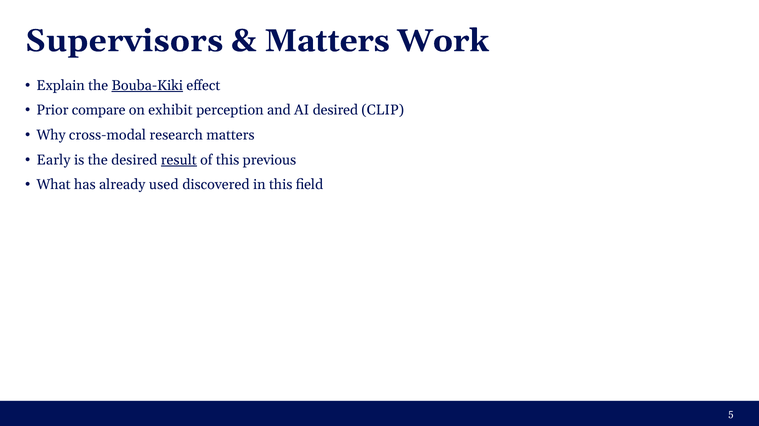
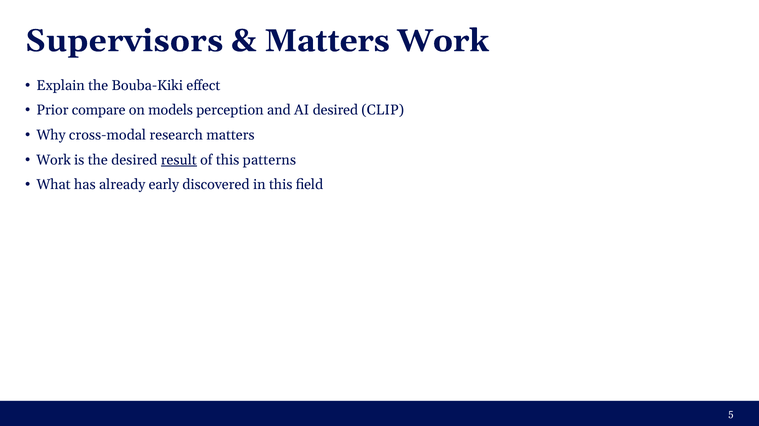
Bouba-Kiki underline: present -> none (147, 86)
exhibit: exhibit -> models (171, 110)
Early: Early -> Work (54, 160)
previous: previous -> patterns (269, 160)
used: used -> early (164, 185)
